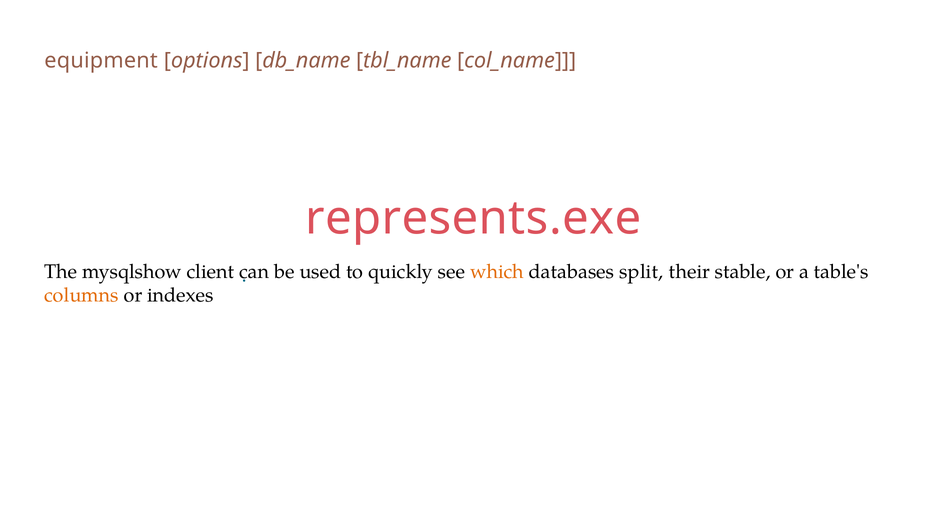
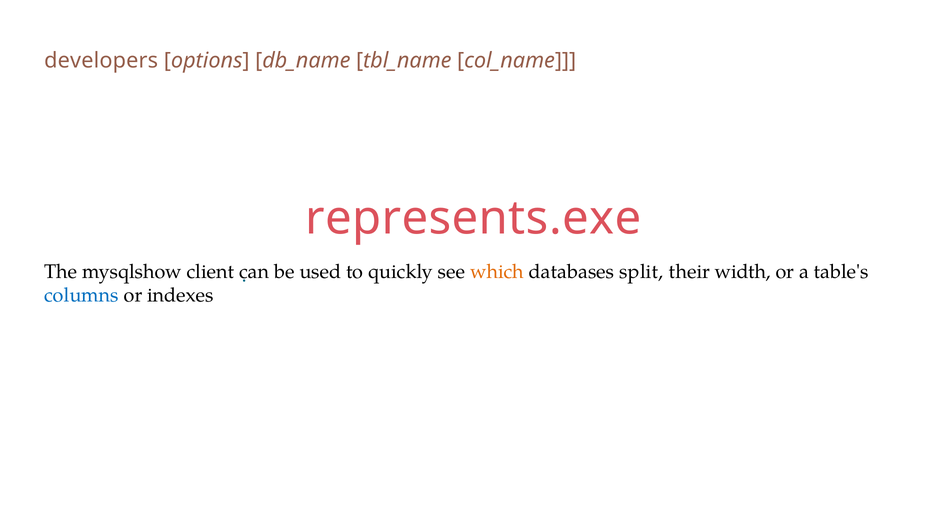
equipment: equipment -> developers (101, 61)
stable: stable -> width (743, 272)
columns colour: orange -> blue (81, 296)
